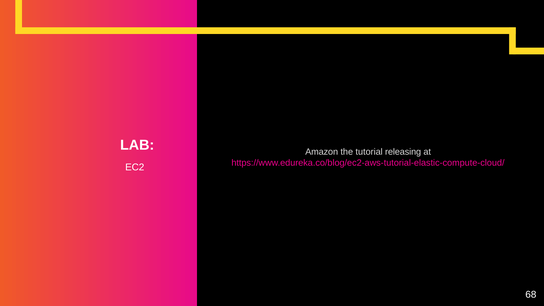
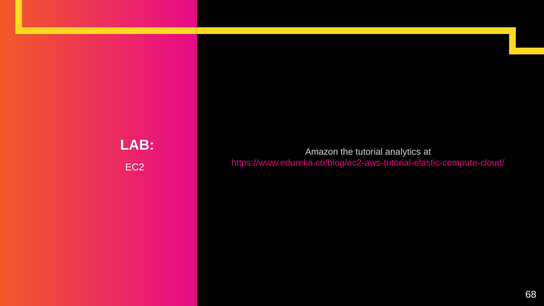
releasing: releasing -> analytics (403, 152)
